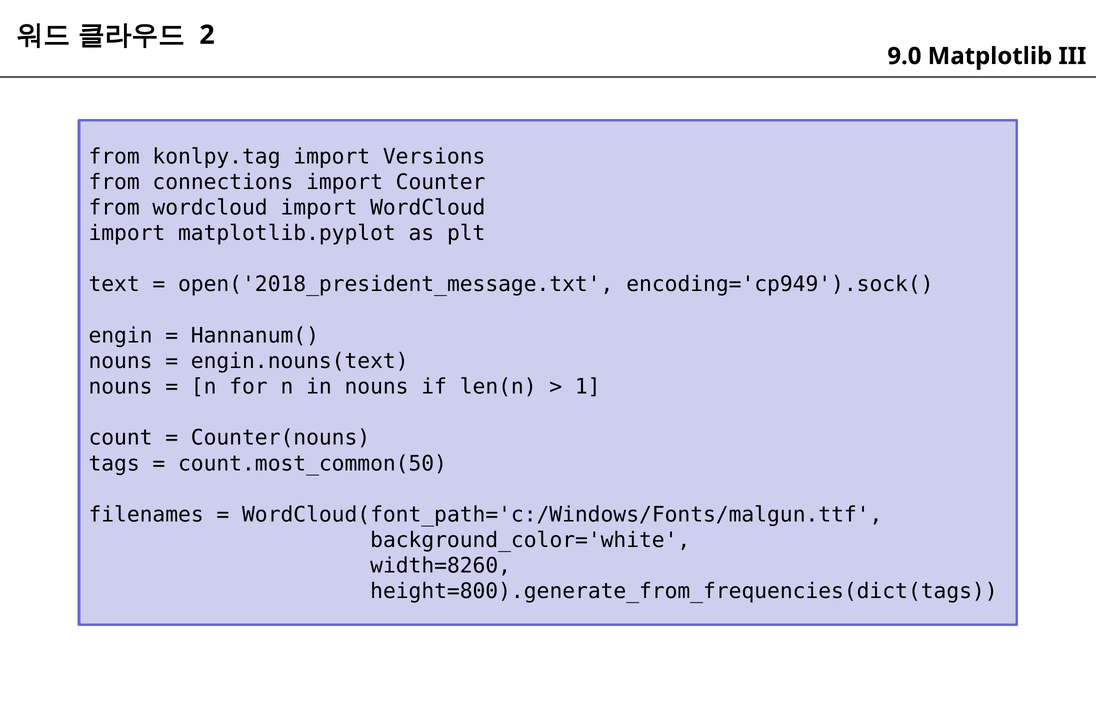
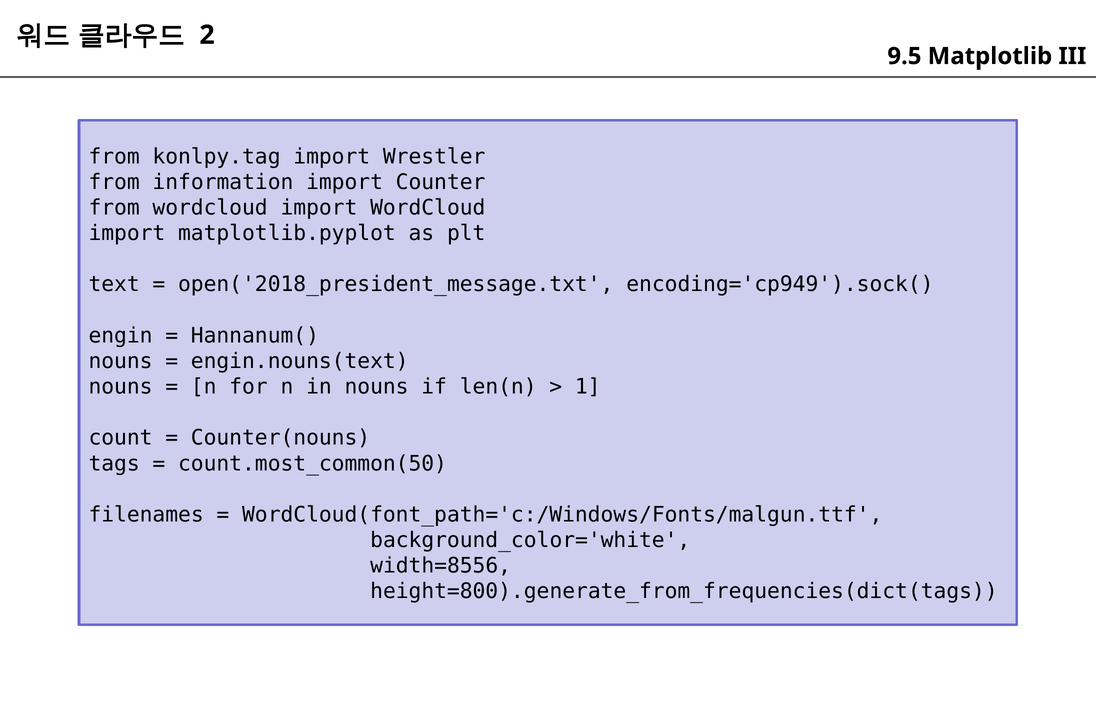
9.0: 9.0 -> 9.5 (904, 56)
Versions: Versions -> Wrestler (434, 156)
connections: connections -> information (223, 182)
width=8260: width=8260 -> width=8556 (441, 566)
